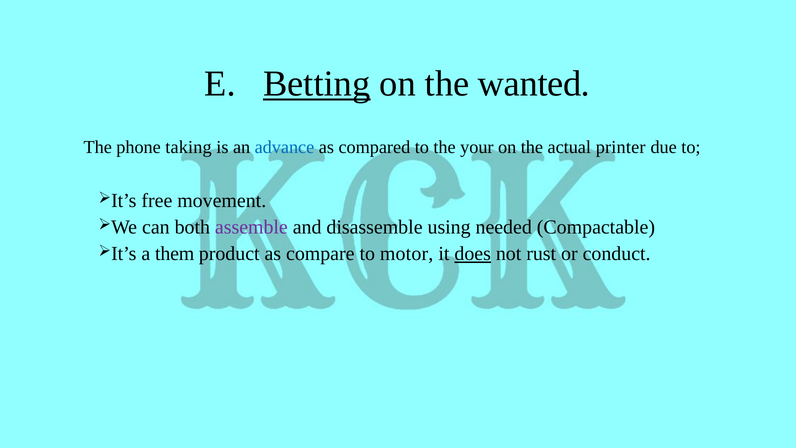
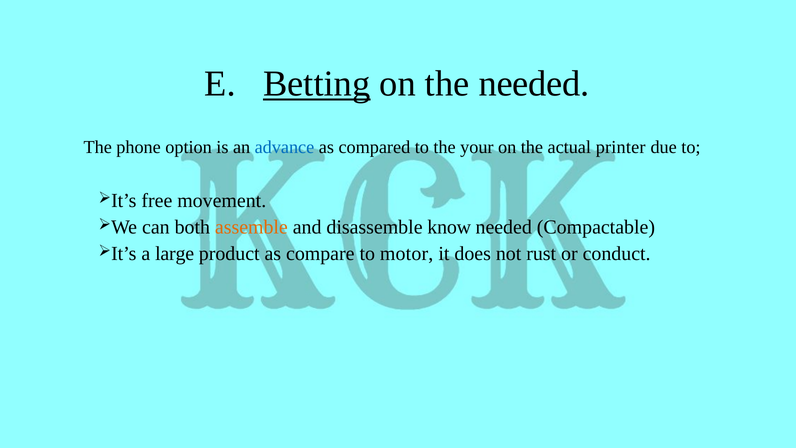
the wanted: wanted -> needed (534, 84)
taking: taking -> option (189, 147)
assemble colour: purple -> orange (251, 227)
using: using -> know (449, 227)
them: them -> large (175, 254)
does underline: present -> none (473, 254)
